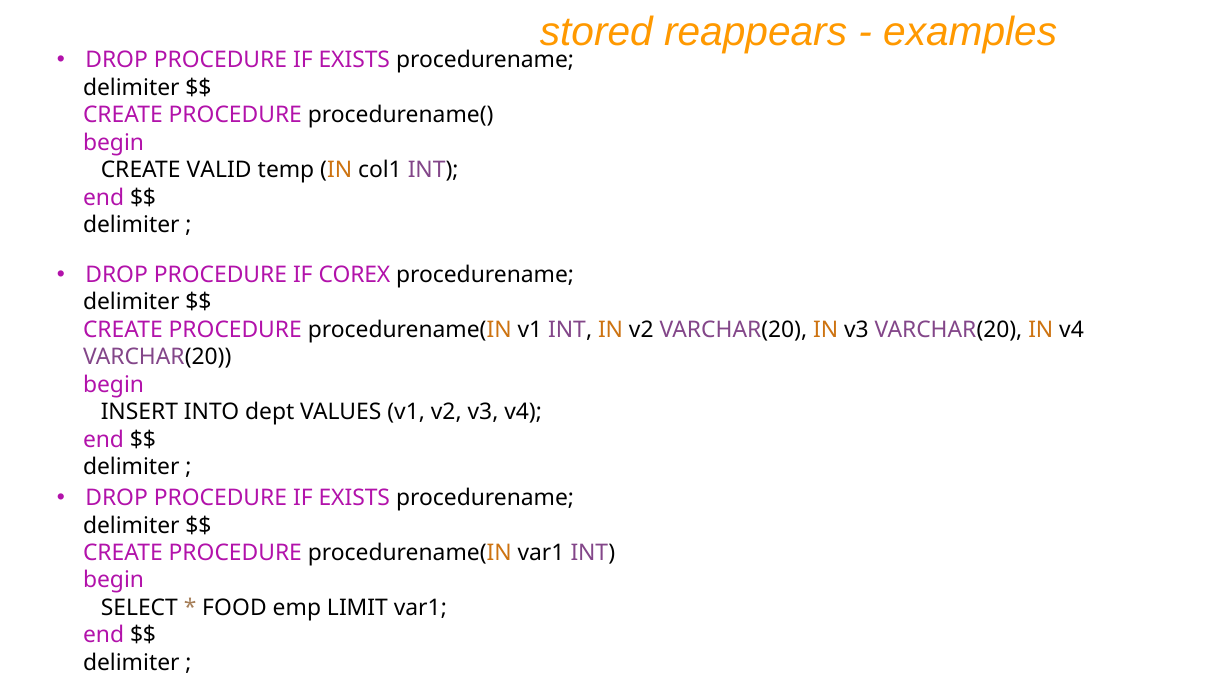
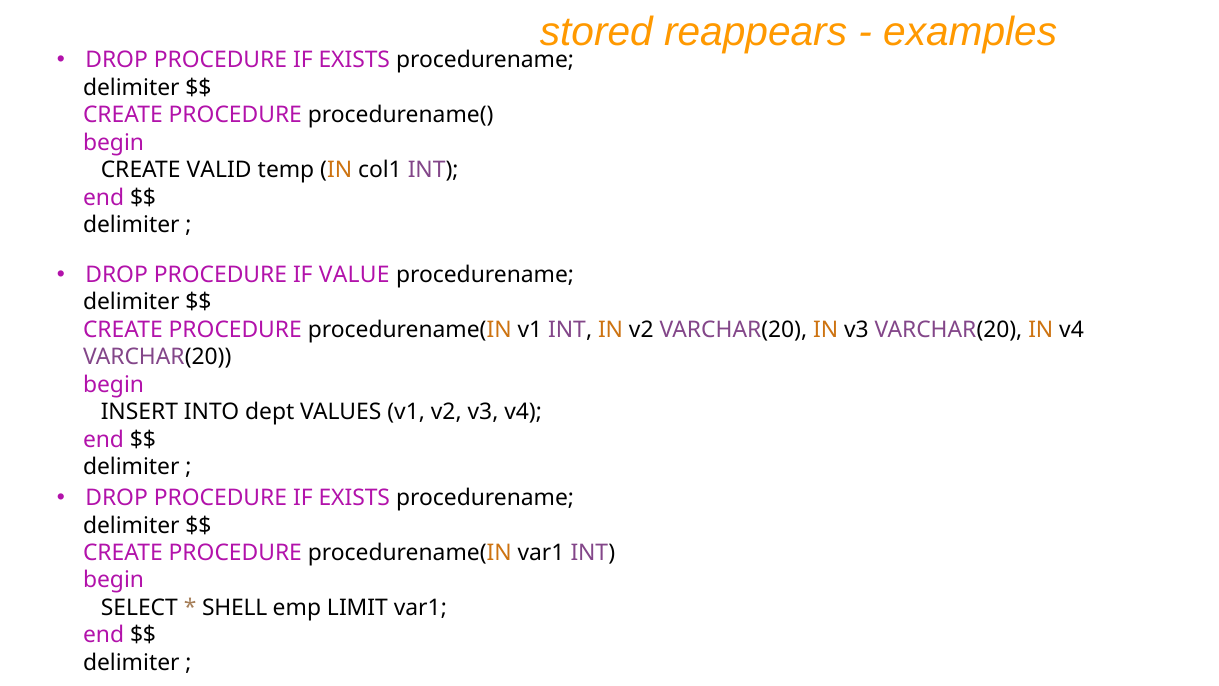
COREX: COREX -> VALUE (354, 275)
FOOD: FOOD -> SHELL (235, 608)
